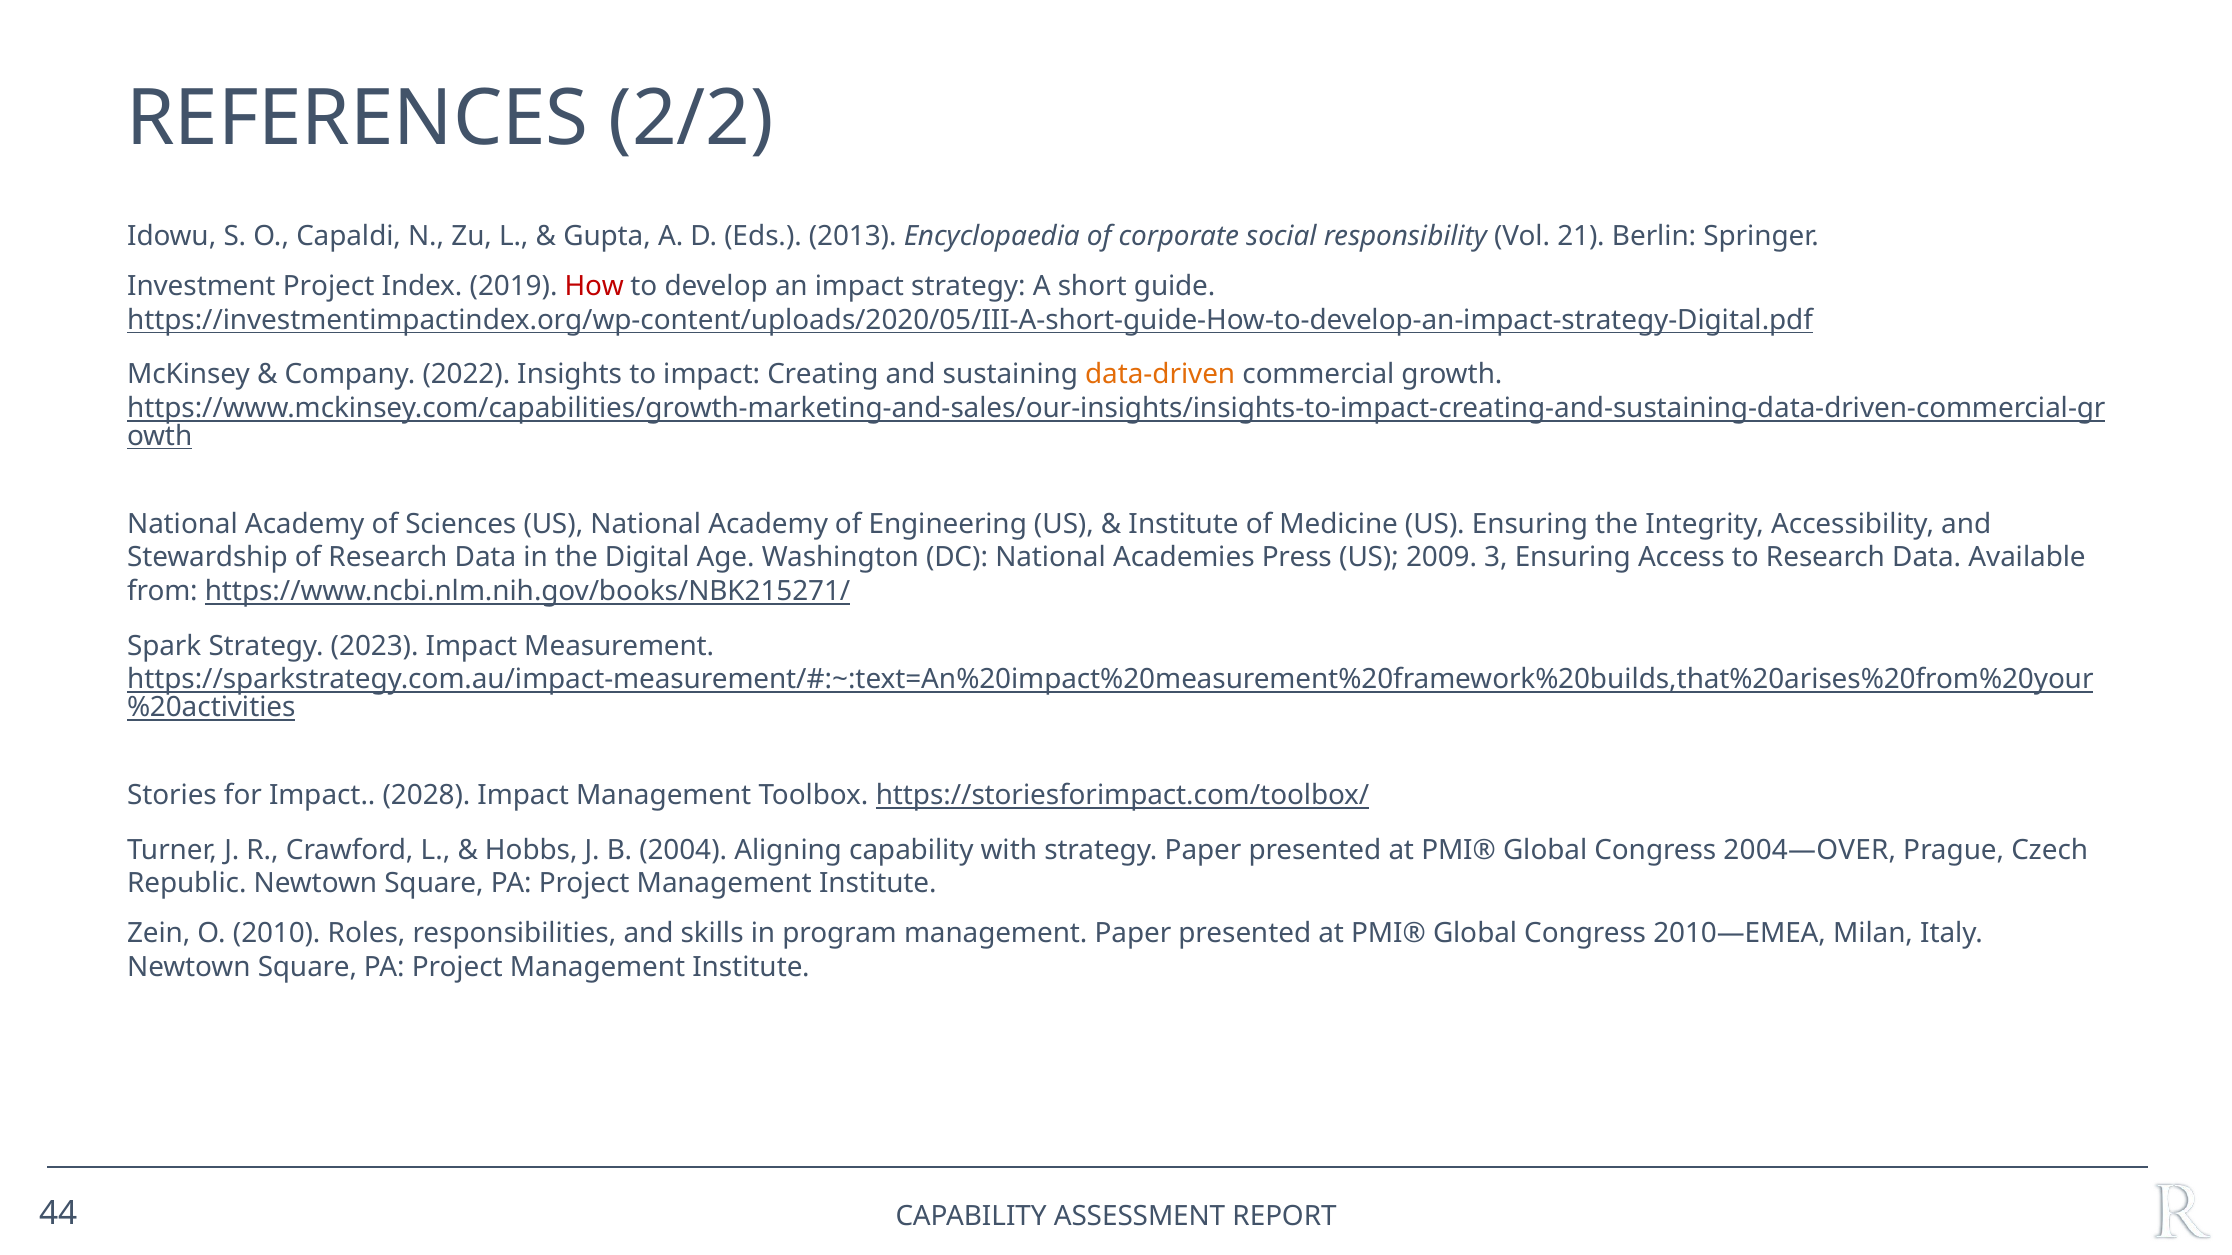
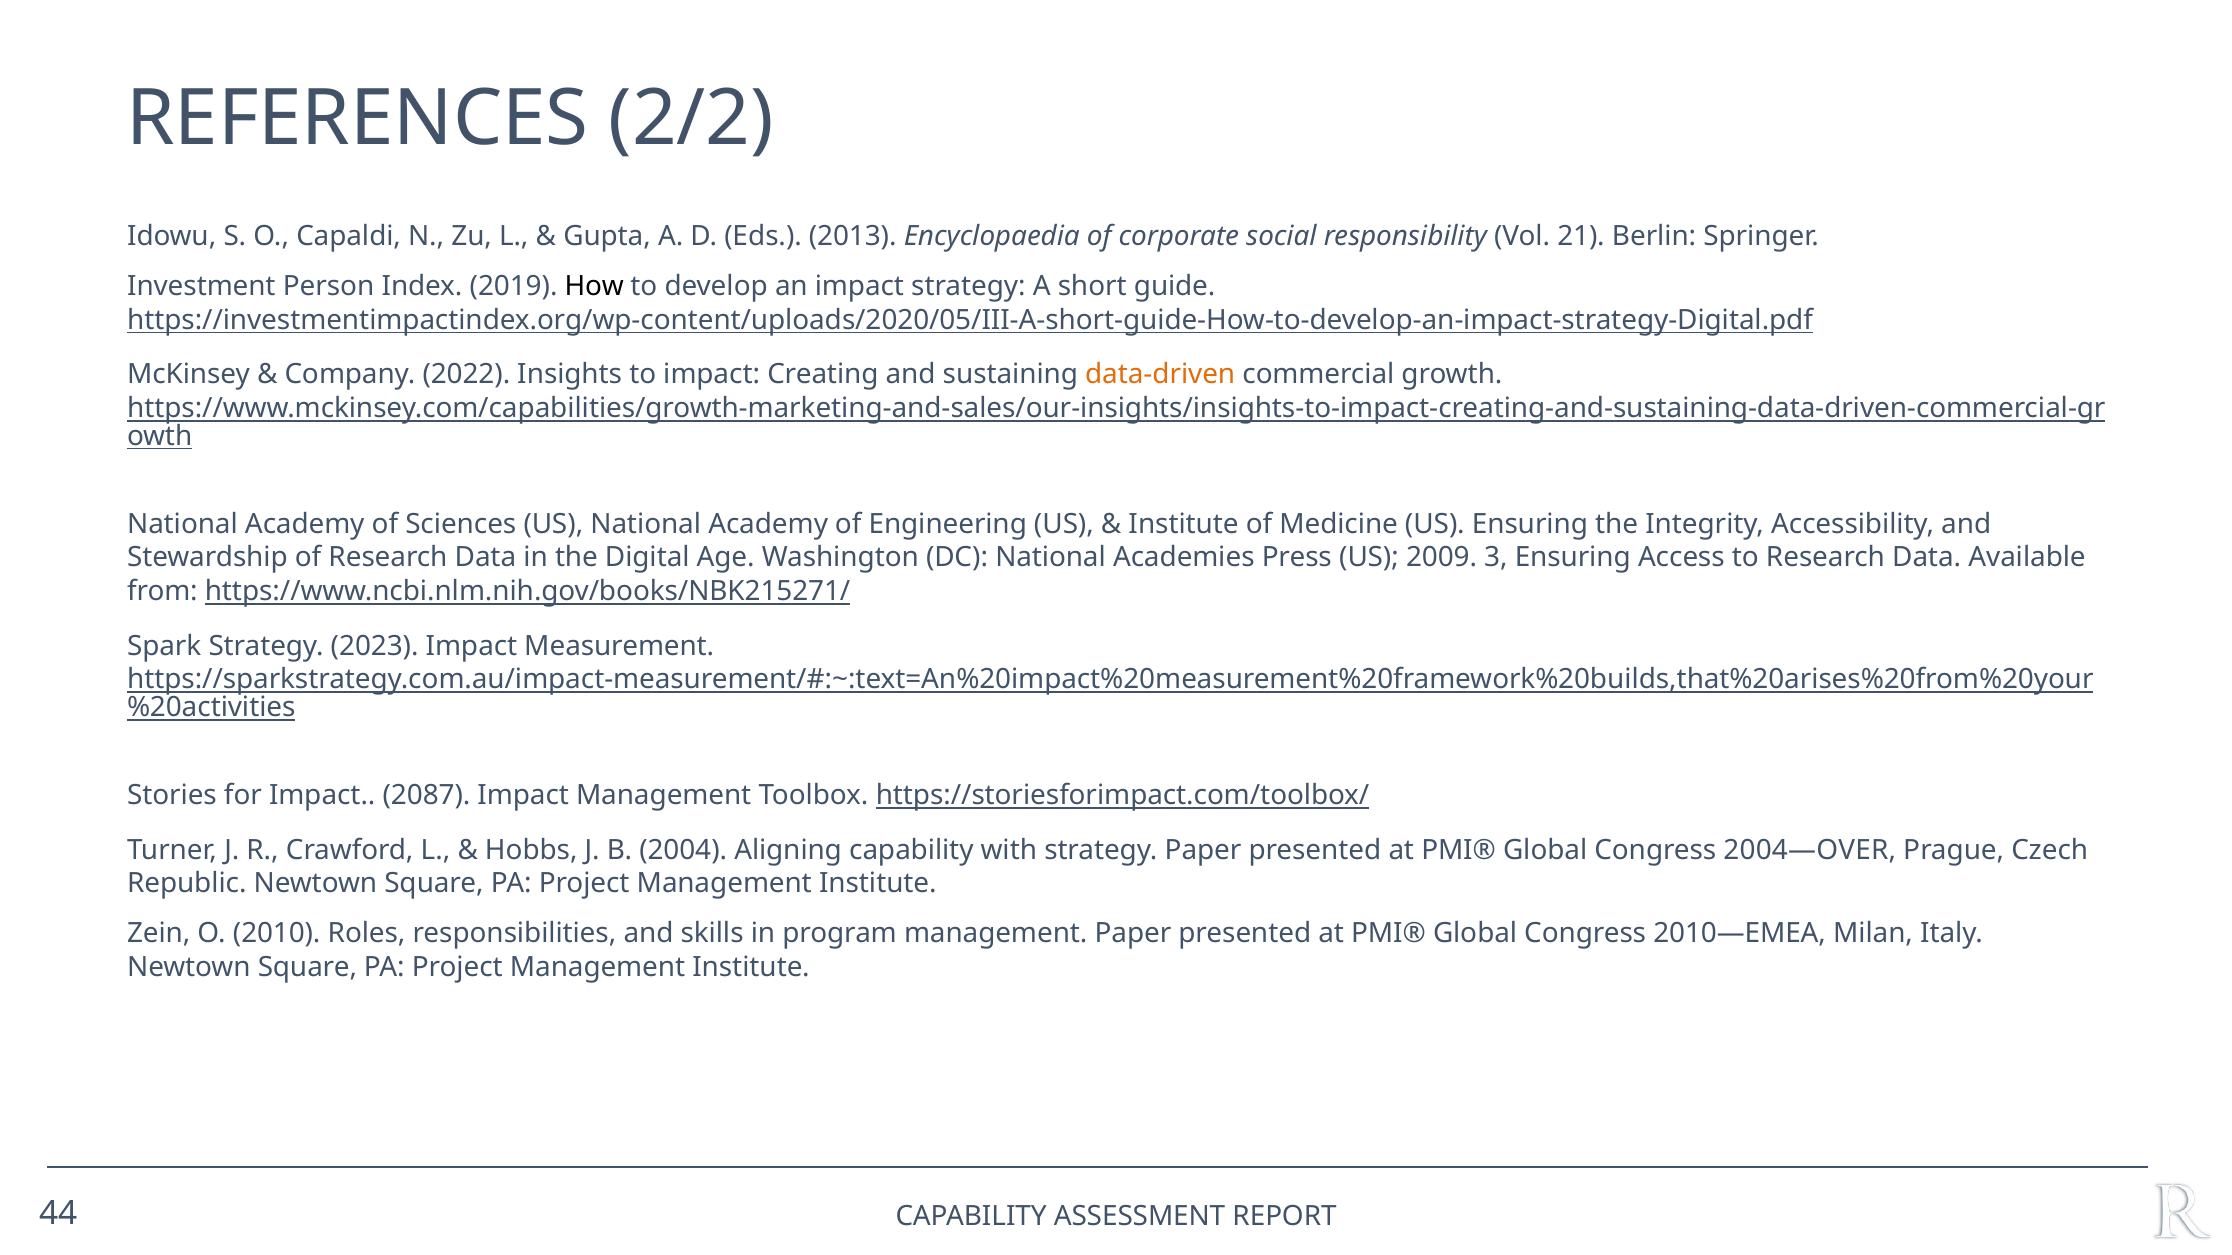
Investment Project: Project -> Person (329, 287)
How colour: red -> black (594, 287)
2028: 2028 -> 2087 (426, 796)
